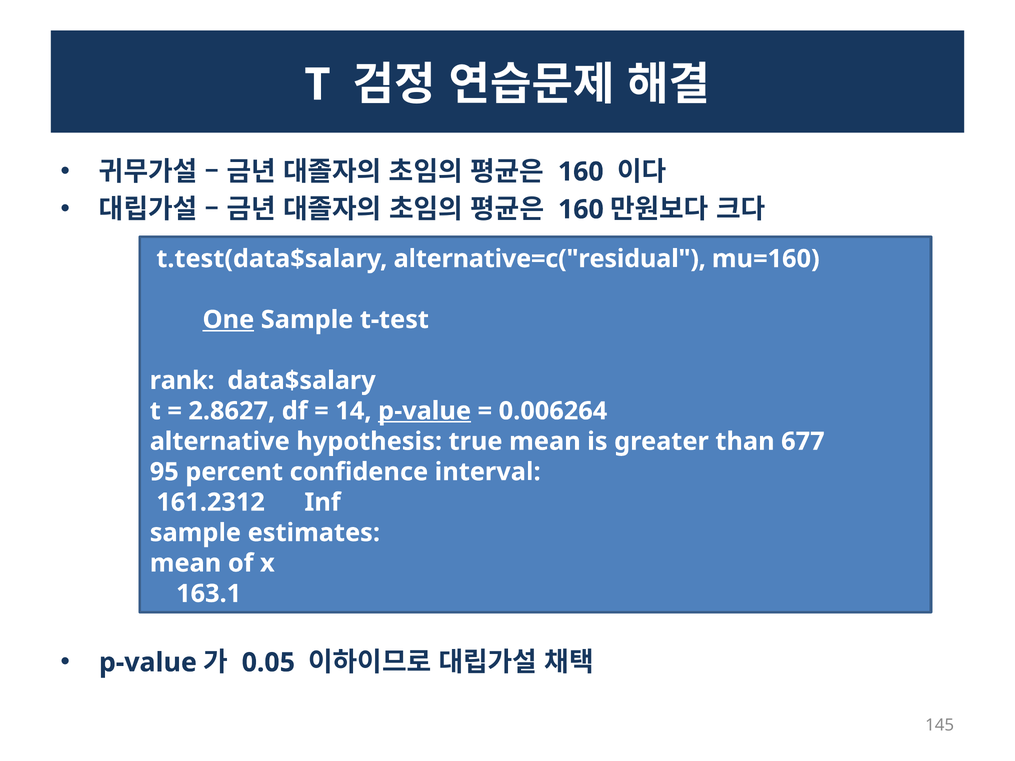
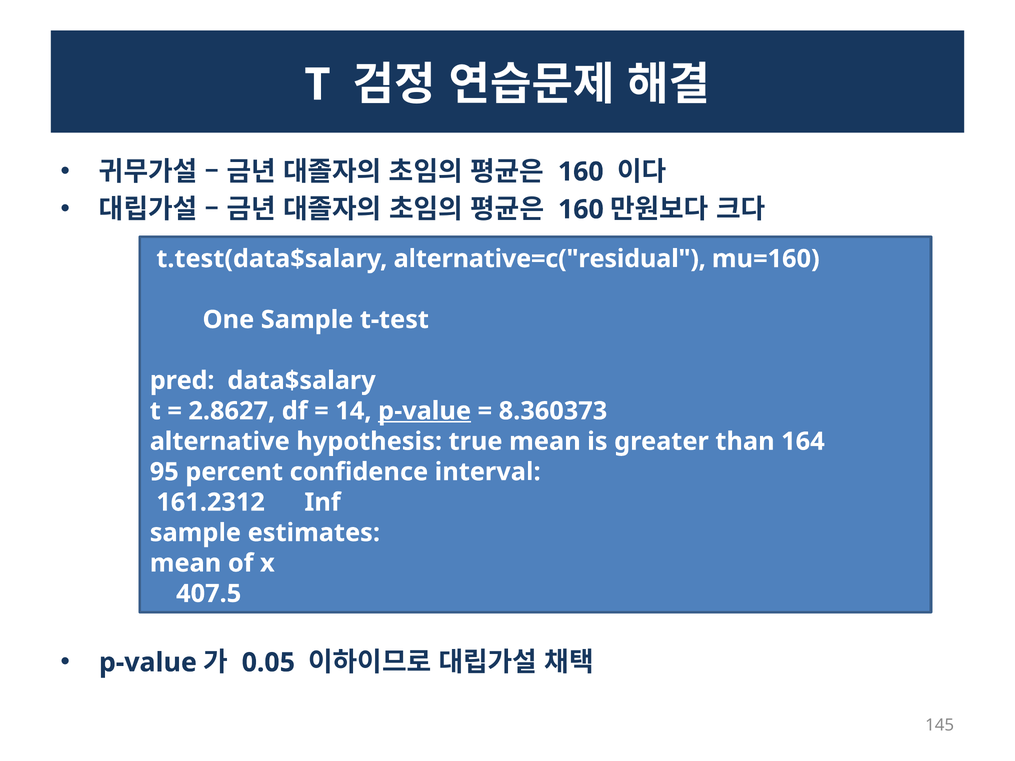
One underline: present -> none (228, 320)
rank: rank -> pred (182, 381)
0.006264: 0.006264 -> 8.360373 (553, 411)
677: 677 -> 164 (803, 442)
163.1: 163.1 -> 407.5 (209, 594)
